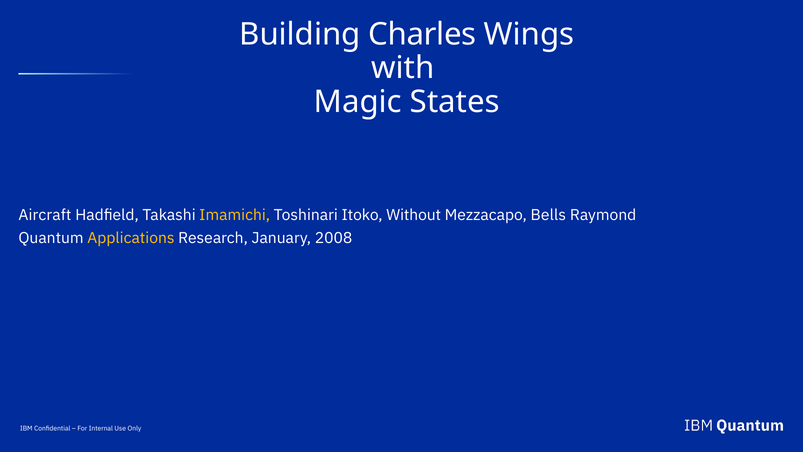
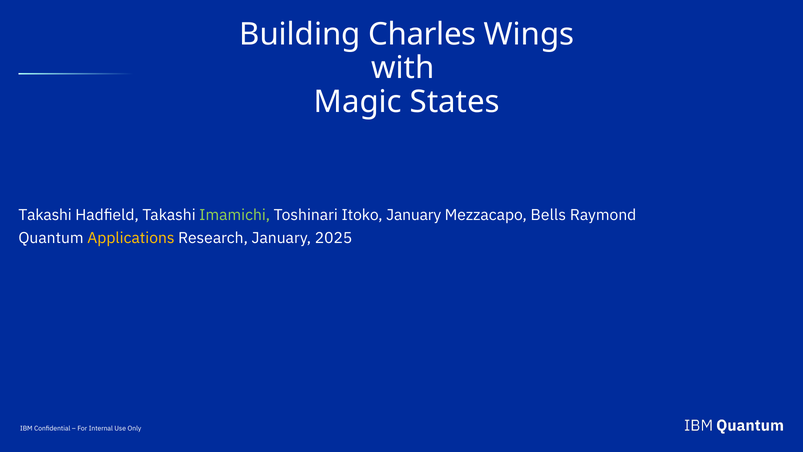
Aircraft: Aircraft -> Takashi (45, 215)
Imamichi colour: yellow -> light green (235, 215)
Itoko Without: Without -> January (414, 215)
2008: 2008 -> 2025 (334, 238)
